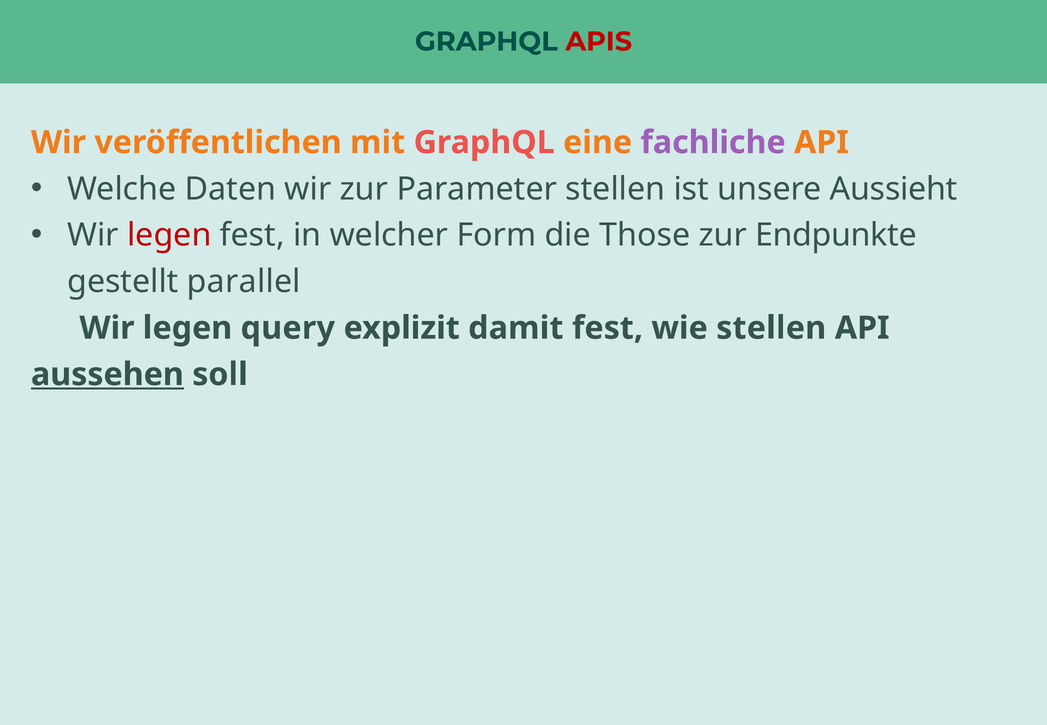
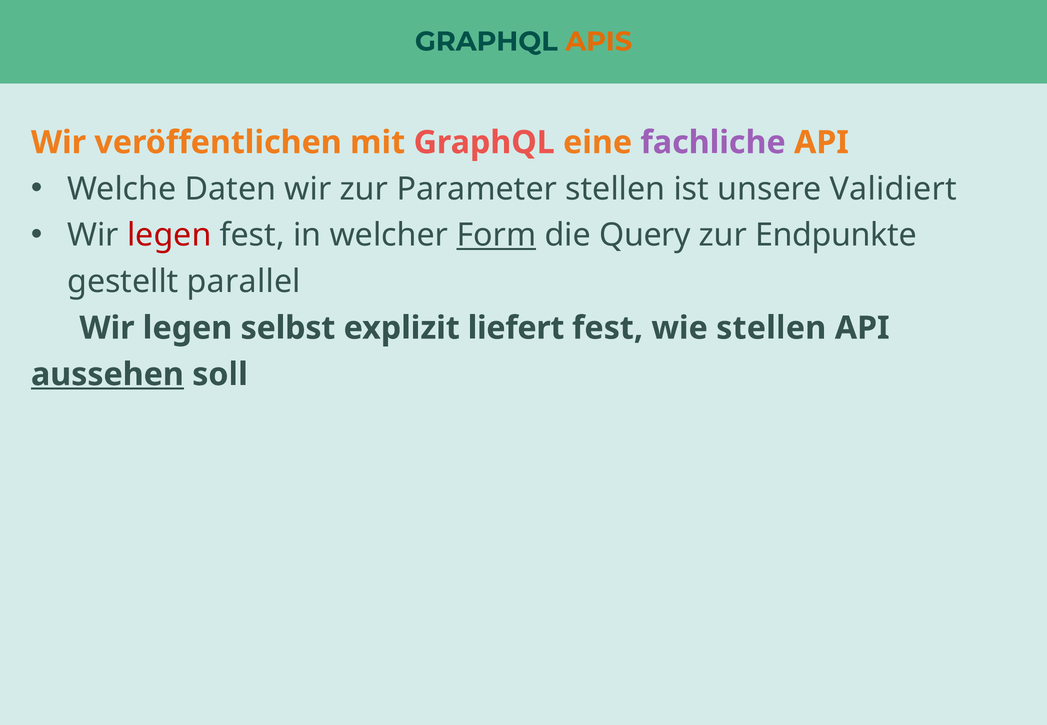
APIS colour: red -> orange (599, 42)
Aussieht: Aussieht -> Validiert (893, 189)
Form underline: none -> present (496, 235)
Those: Those -> Query (645, 235)
query: query -> selbst (288, 328)
damit: damit -> liefert (516, 328)
